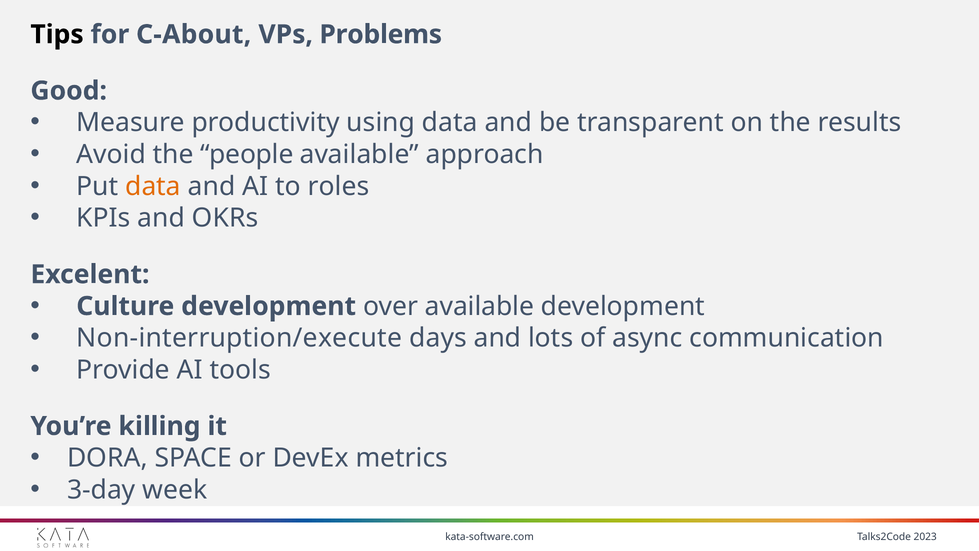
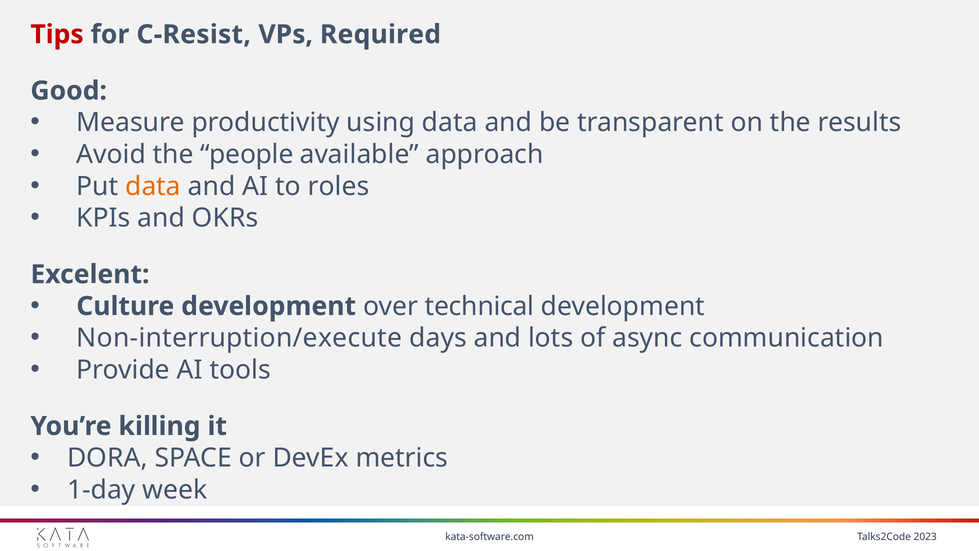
Tips colour: black -> red (57, 34)
C-About: C-About -> C-Resist (194, 34)
Problems: Problems -> Required (380, 34)
over available: available -> technical (480, 306)
3-day: 3-day -> 1-day (101, 490)
